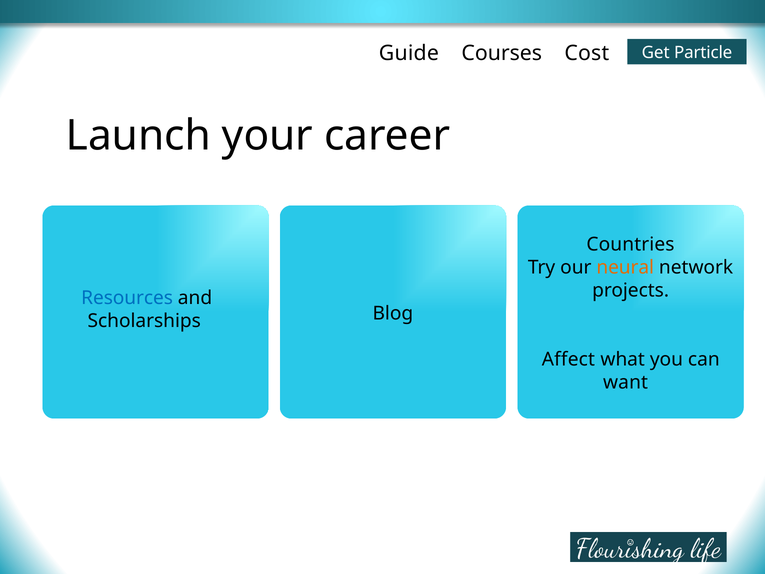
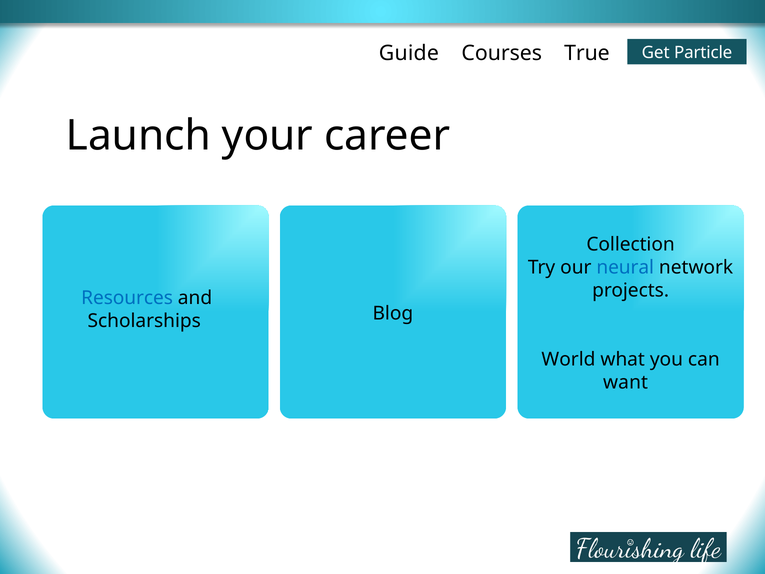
Cost: Cost -> True (587, 53)
Countries: Countries -> Collection (631, 244)
neural colour: orange -> blue (625, 267)
Affect: Affect -> World (568, 359)
